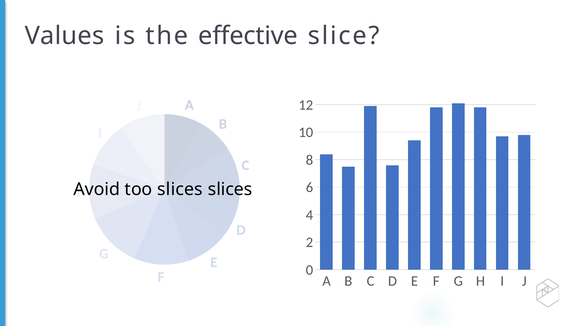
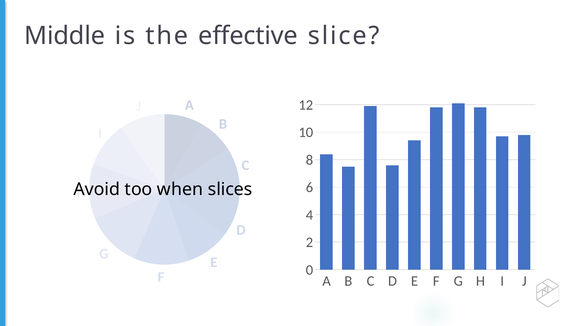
Values: Values -> Middle (65, 36)
too slices: slices -> when (180, 189)
